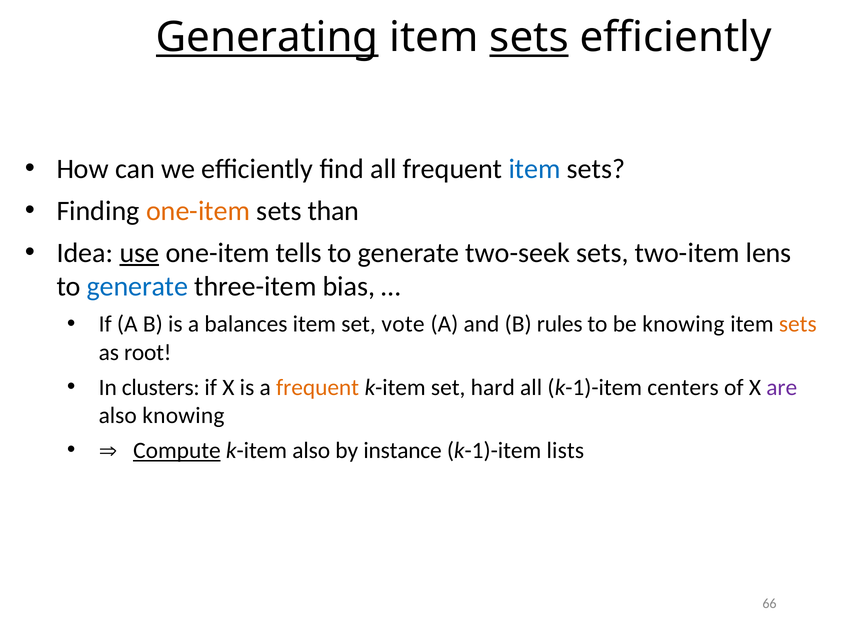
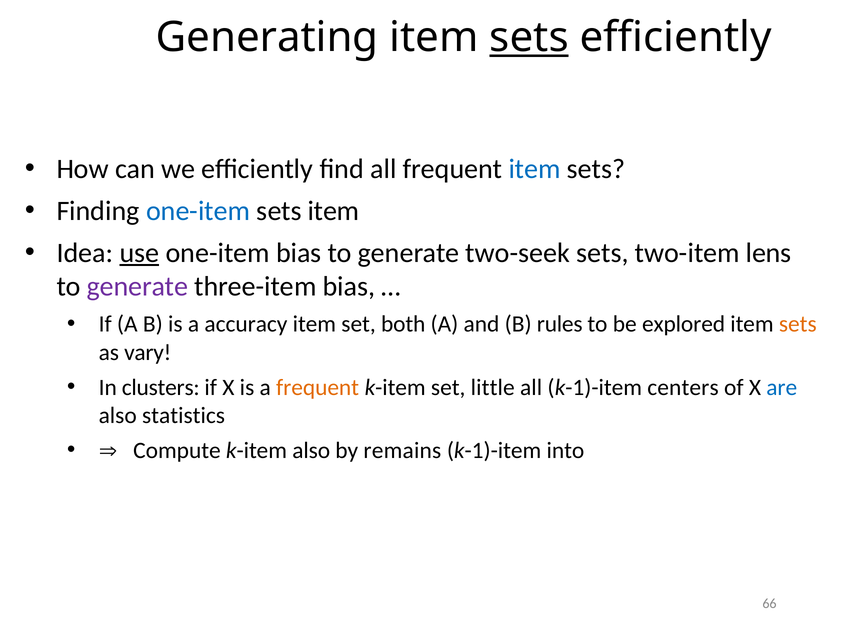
Generating underline: present -> none (267, 38)
one-item colour: orange -> blue (198, 211)
sets than: than -> item (333, 211)
one-item tells: tells -> bias (299, 253)
generate colour: blue -> purple (137, 287)
balances: balances -> accuracy (246, 324)
vote: vote -> both (403, 324)
be knowing: knowing -> explored (684, 324)
root: root -> vary (148, 352)
hard: hard -> little (493, 388)
are colour: purple -> blue (782, 388)
also knowing: knowing -> statistics (184, 416)
Compute underline: present -> none (177, 451)
instance: instance -> remains (402, 451)
lists: lists -> into (565, 451)
